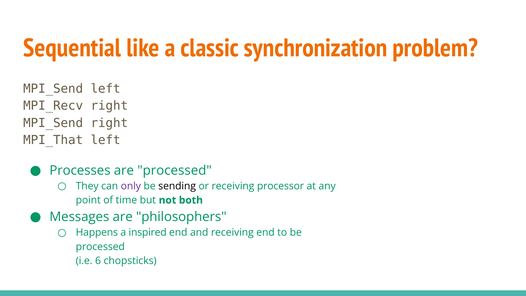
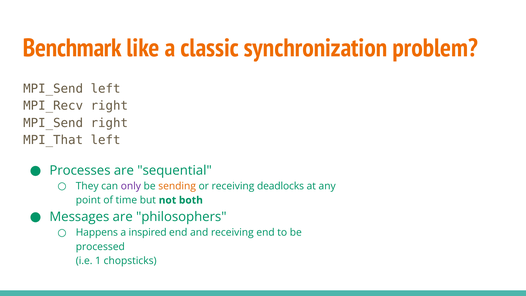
Sequential: Sequential -> Benchmark (72, 48)
are processed: processed -> sequential (175, 170)
sending colour: black -> orange (177, 186)
processor: processor -> deadlocks (281, 186)
6: 6 -> 1 (98, 261)
